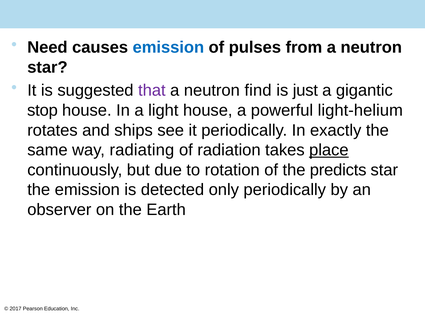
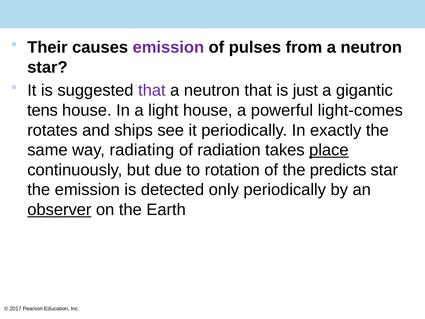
Need: Need -> Their (47, 47)
emission colour: blue -> purple (168, 47)
neutron find: find -> that (258, 90)
stop: stop -> tens (42, 110)
light-helium: light-helium -> light-comes (360, 110)
observer underline: none -> present (59, 210)
